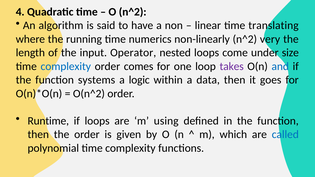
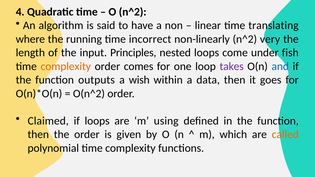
numerics: numerics -> incorrect (150, 39)
Operator: Operator -> Principles (133, 53)
size: size -> fish (290, 53)
complexity colour: blue -> orange (66, 66)
systems: systems -> outputs (97, 80)
logic: logic -> wish (139, 80)
Runtime: Runtime -> Claimed (48, 121)
called colour: blue -> orange (285, 135)
